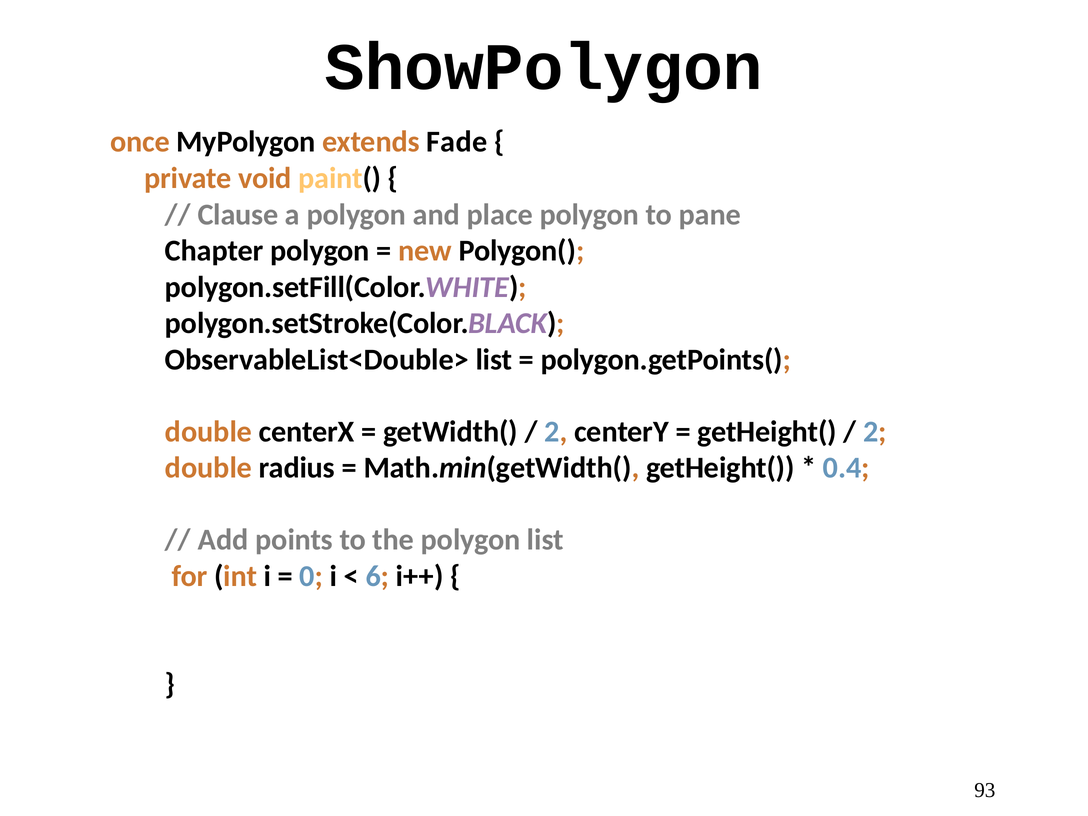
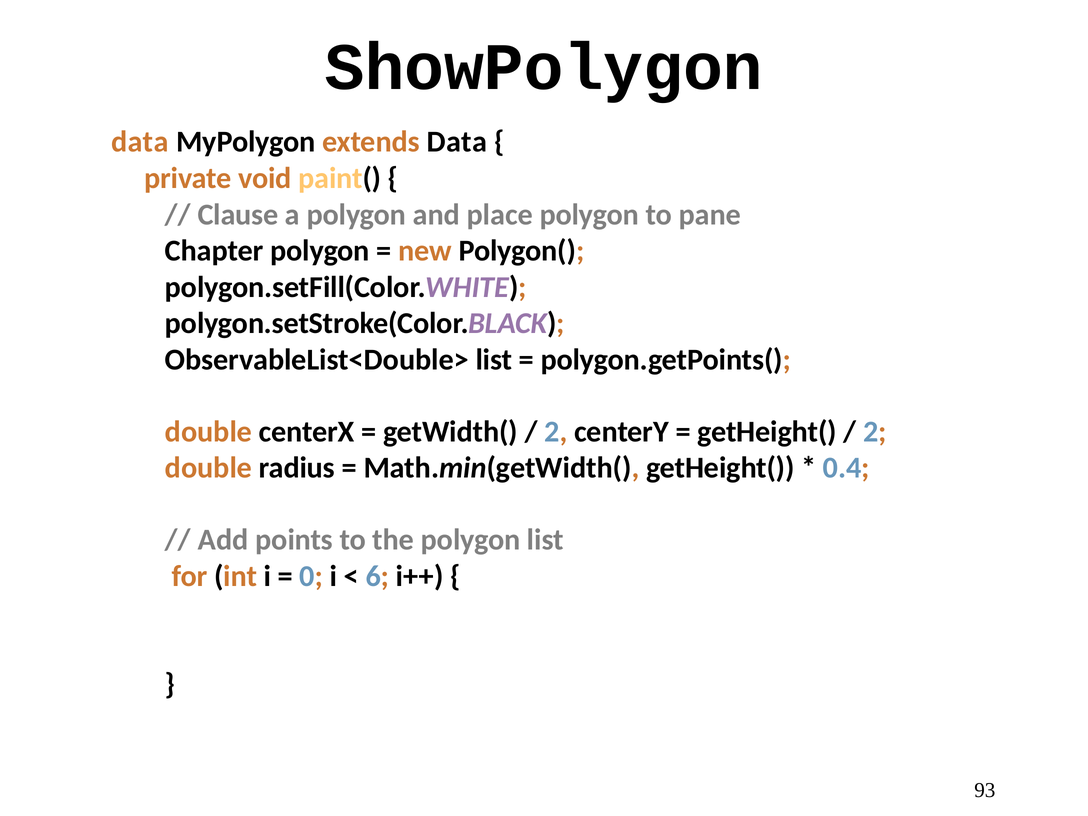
once: once -> data (140, 142)
extends Fade: Fade -> Data (457, 142)
